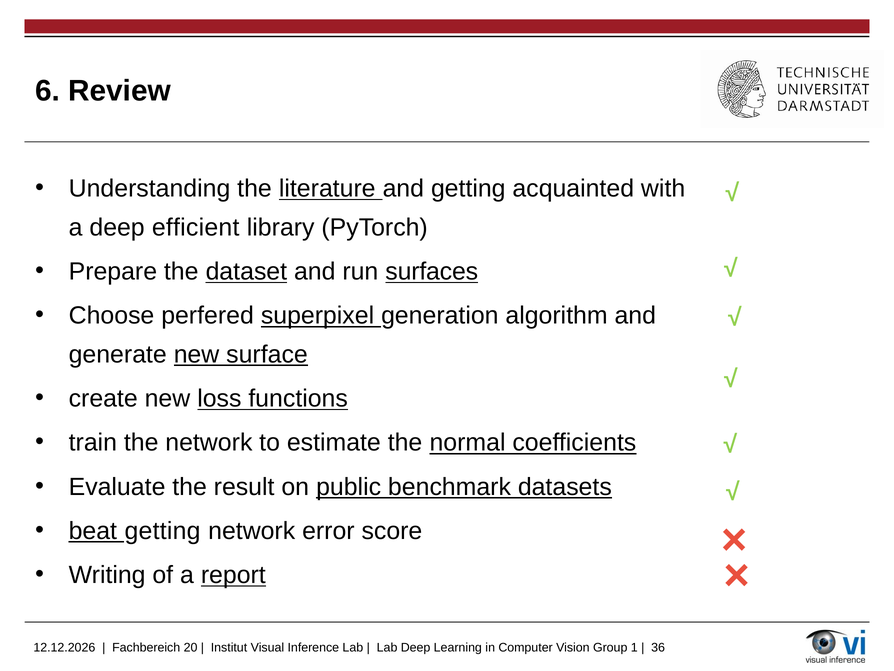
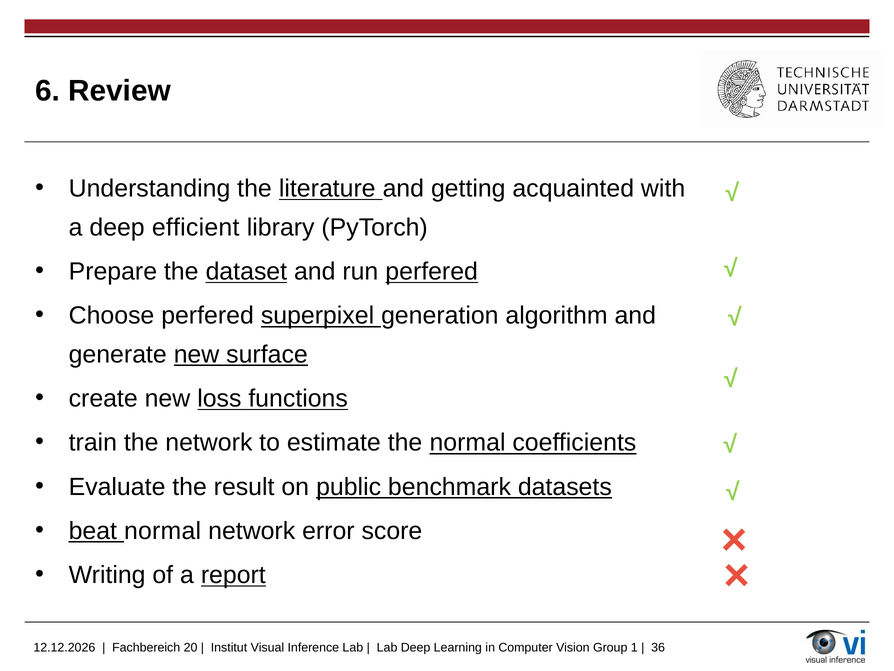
run surfaces: surfaces -> perfered (432, 271)
beat getting: getting -> normal (163, 531)
